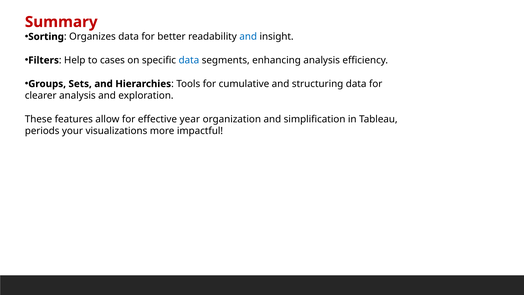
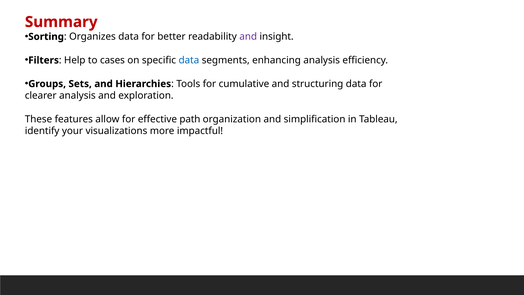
and colour: blue -> purple (248, 37)
year: year -> path (190, 119)
periods: periods -> identify (42, 131)
